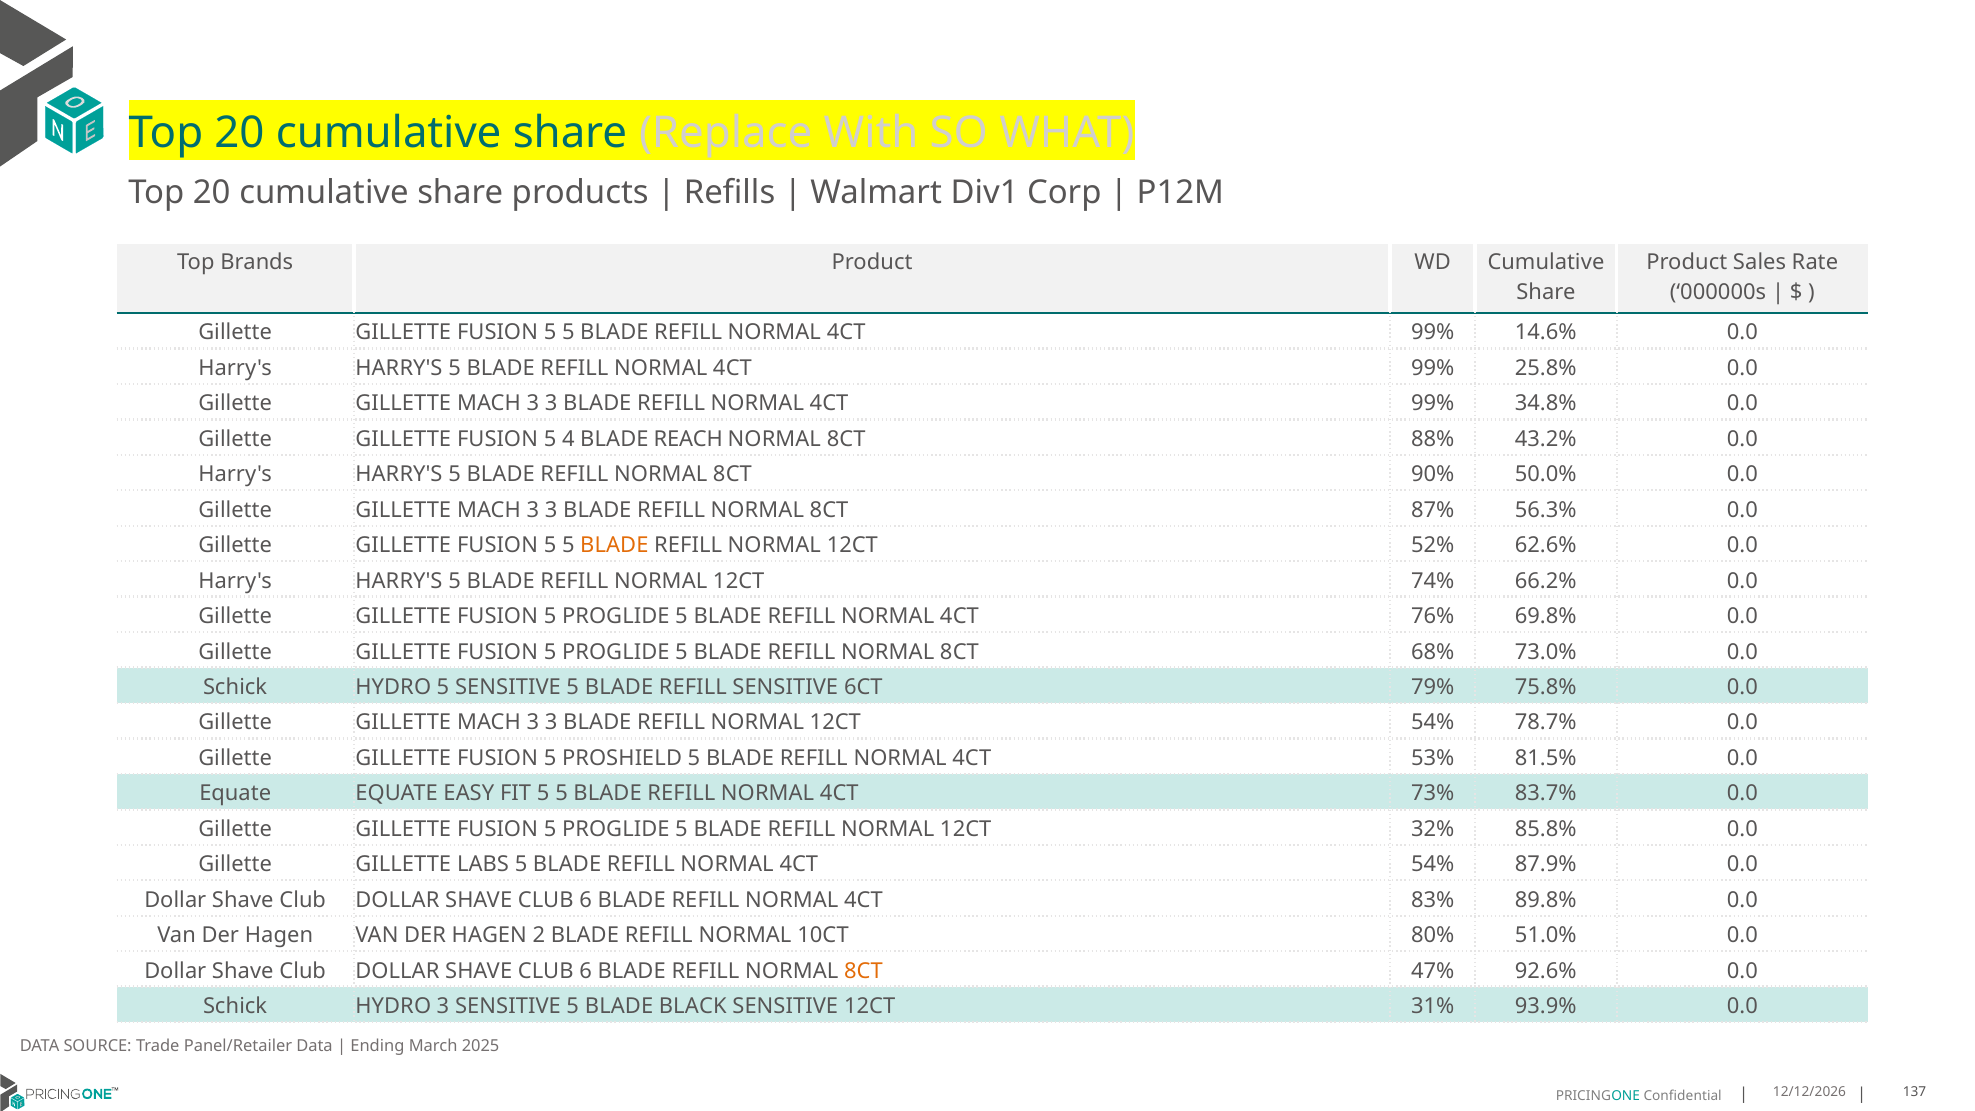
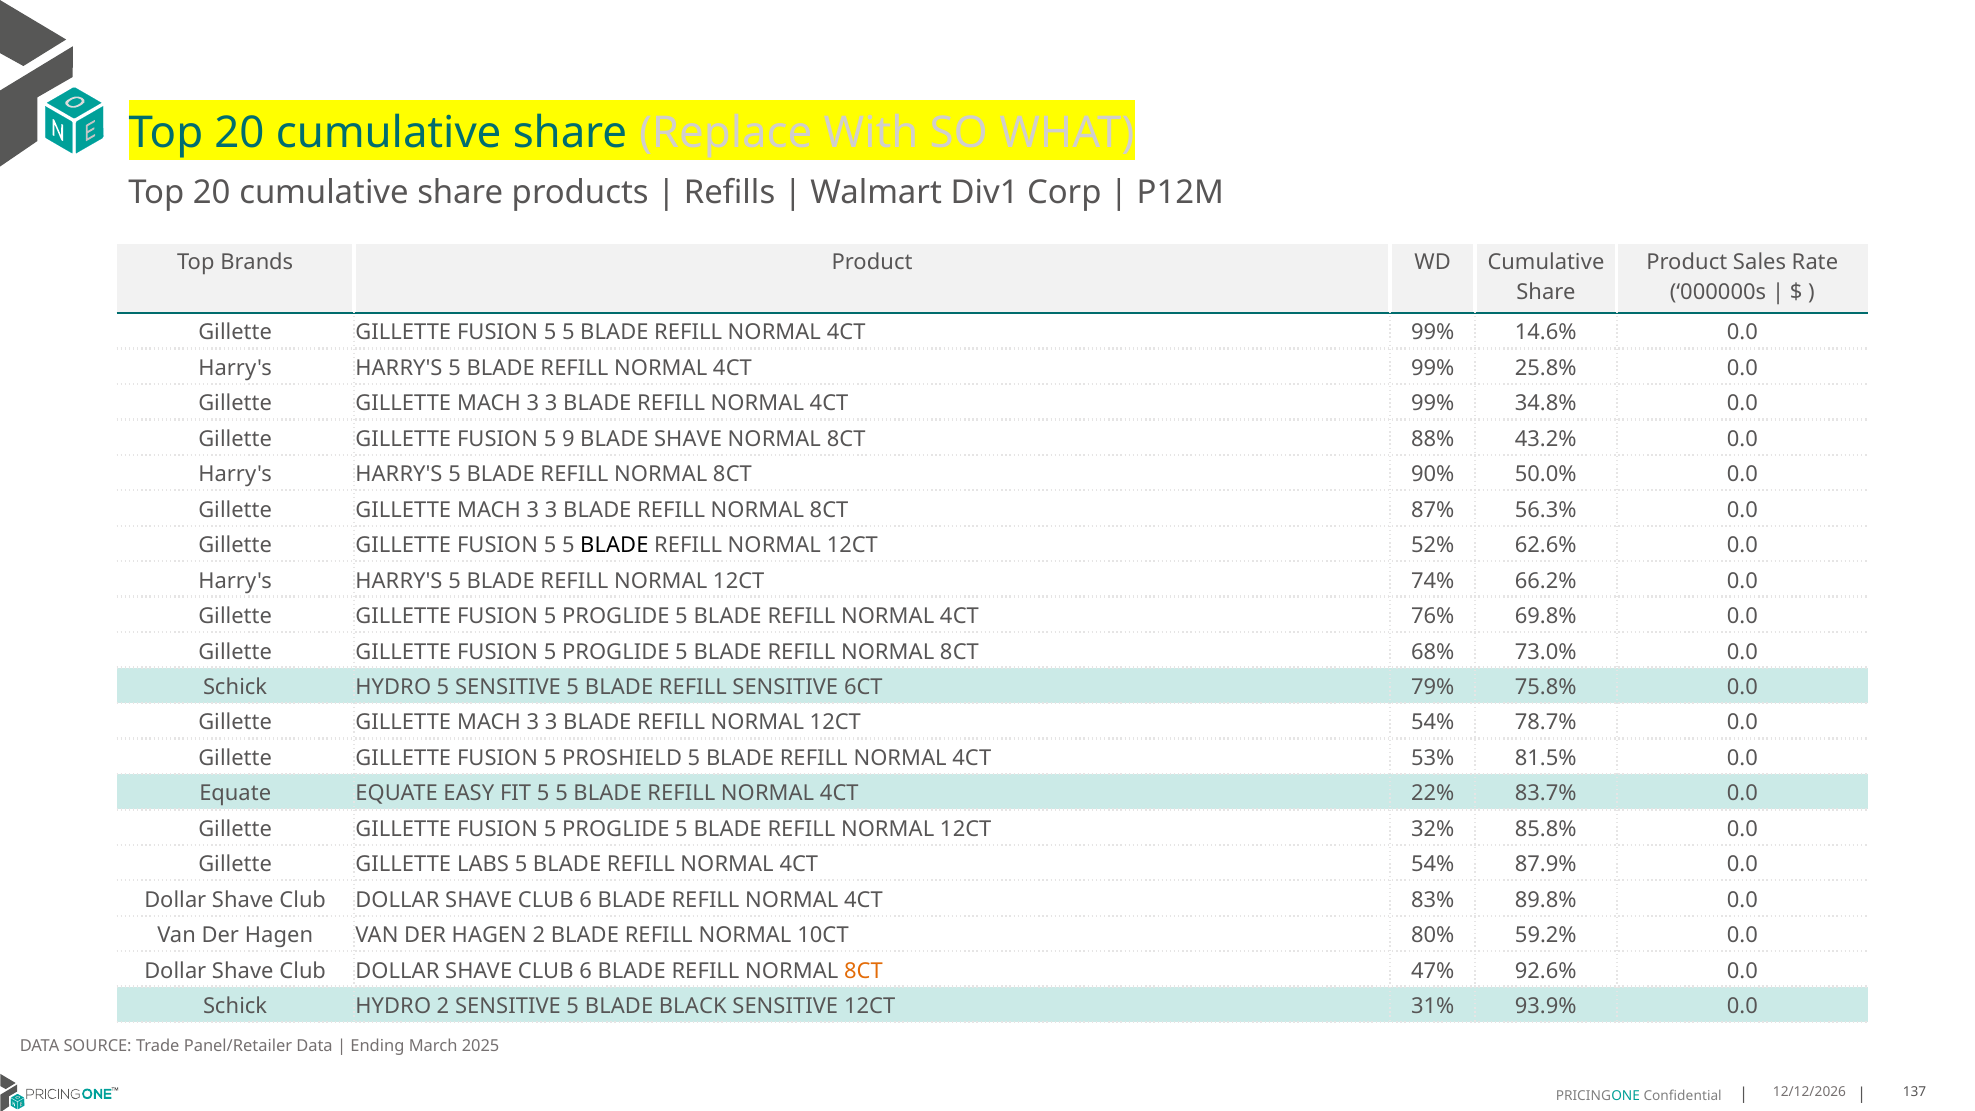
4: 4 -> 9 (568, 439)
BLADE REACH: REACH -> SHAVE (688, 439)
BLADE colour: orange -> black (614, 545)
73%: 73% -> 22% (1433, 794)
51.0%: 51.0% -> 59.2% (1546, 935)
HYDRO 3: 3 -> 2 (443, 1006)
